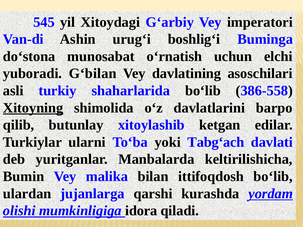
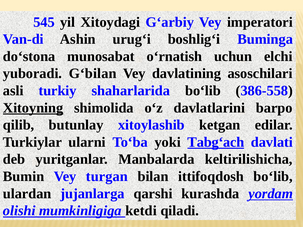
Tabg‘ach underline: none -> present (216, 142)
malika: malika -> turgan (107, 177)
idora: idora -> ketdi (141, 211)
